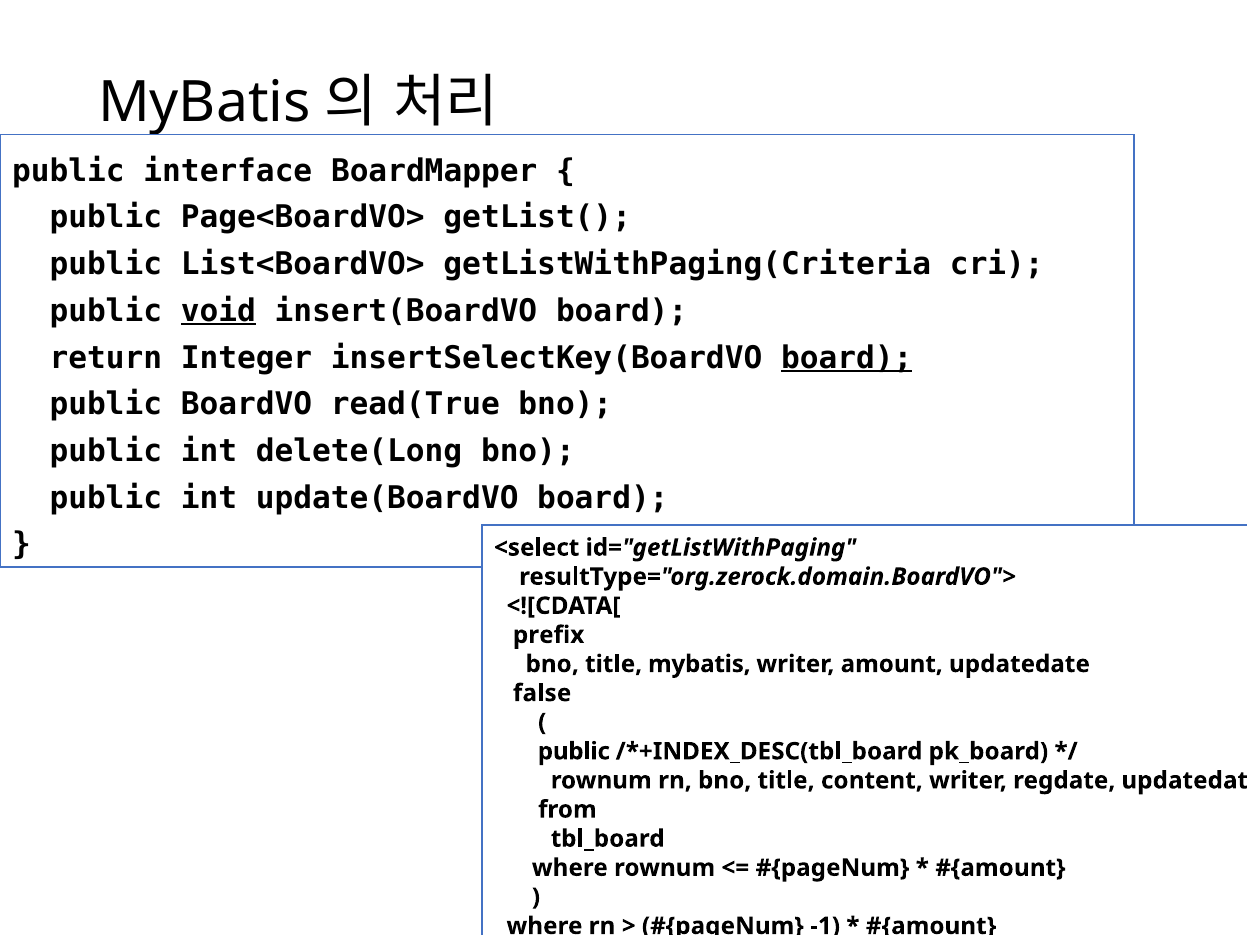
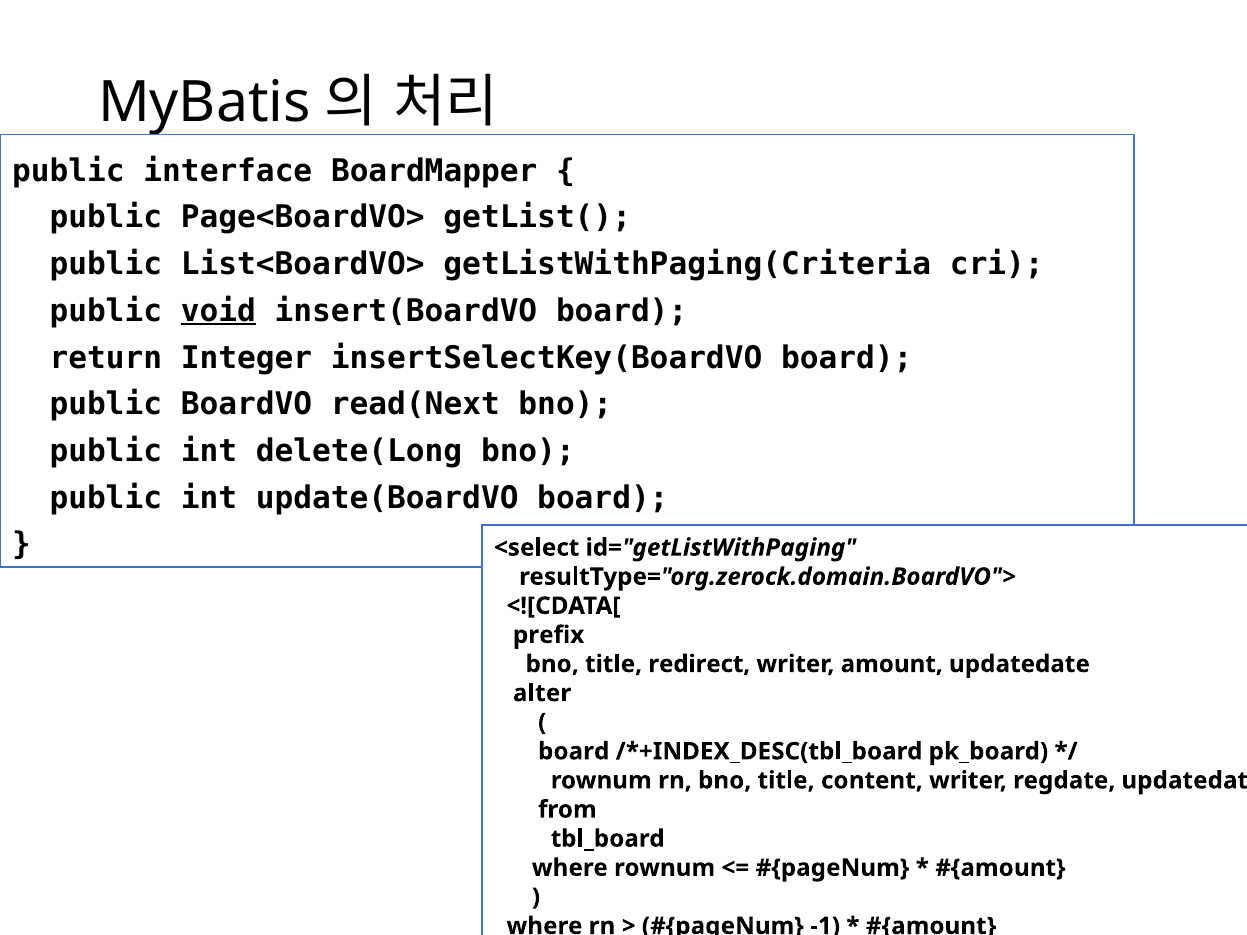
board underline: present -> none (847, 358)
read(True: read(True -> read(Next (415, 405)
title mybatis: mybatis -> redirect (699, 664)
false: false -> alter (542, 693)
public: public -> board (574, 752)
